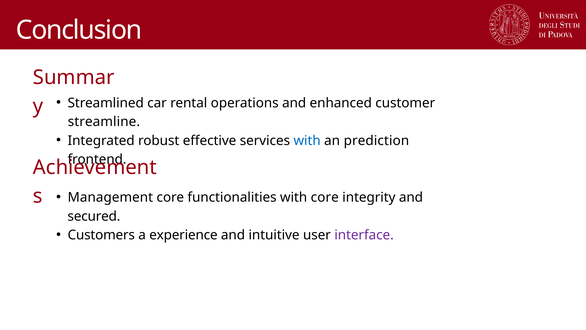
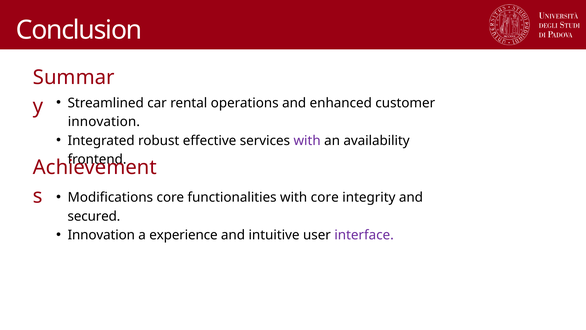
streamline: streamline -> innovation (104, 122)
with colour: blue -> purple (307, 140)
prediction: prediction -> availability (377, 140)
Management: Management -> Modifications (110, 197)
Customers: Customers -> Innovation (101, 235)
